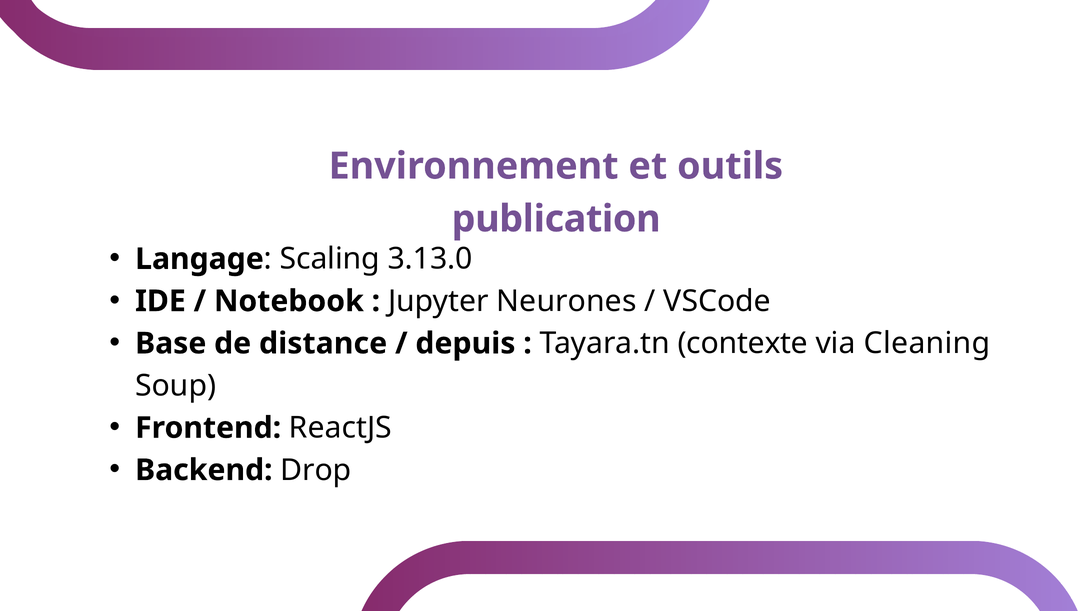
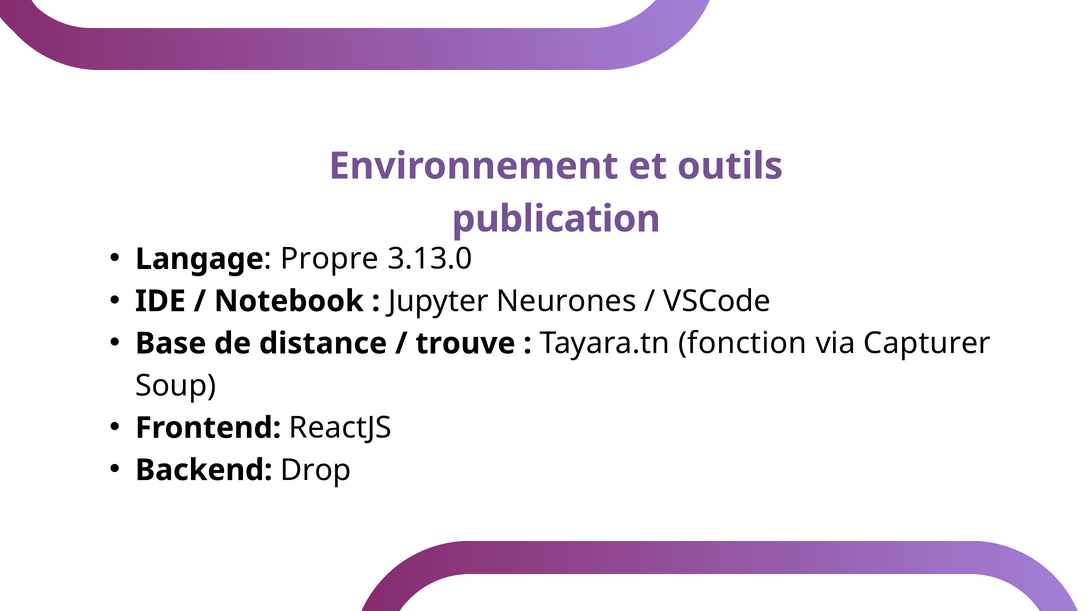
Scaling: Scaling -> Propre (330, 259)
depuis: depuis -> trouve (465, 344)
contexte: contexte -> fonction (743, 344)
Cleaning: Cleaning -> Capturer (927, 344)
